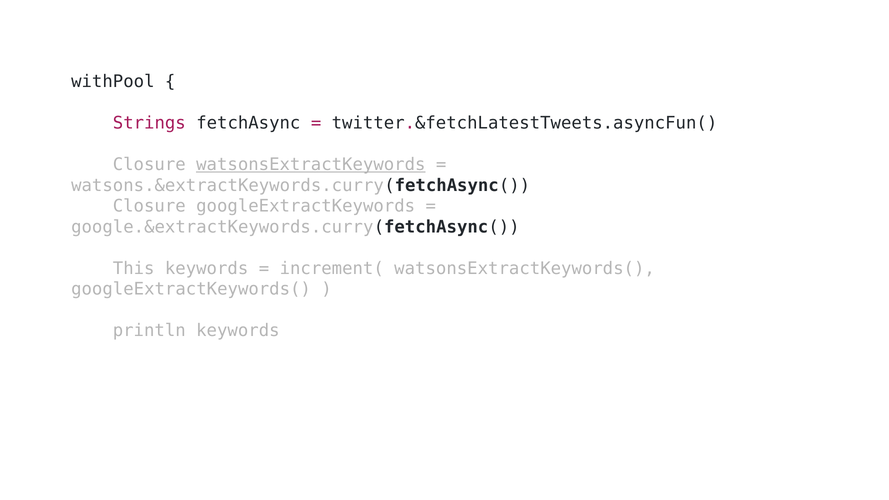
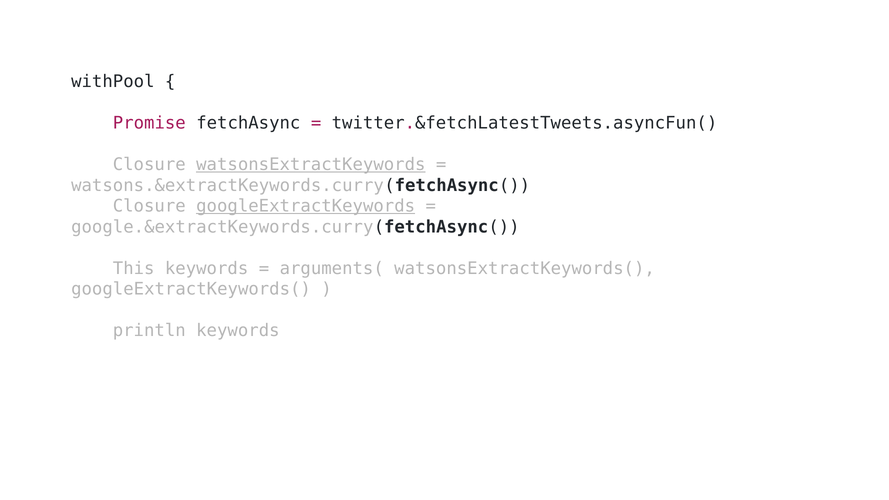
Strings: Strings -> Promise (149, 123)
googleExtractKeywords underline: none -> present (306, 206)
increment(: increment( -> arguments( (332, 268)
